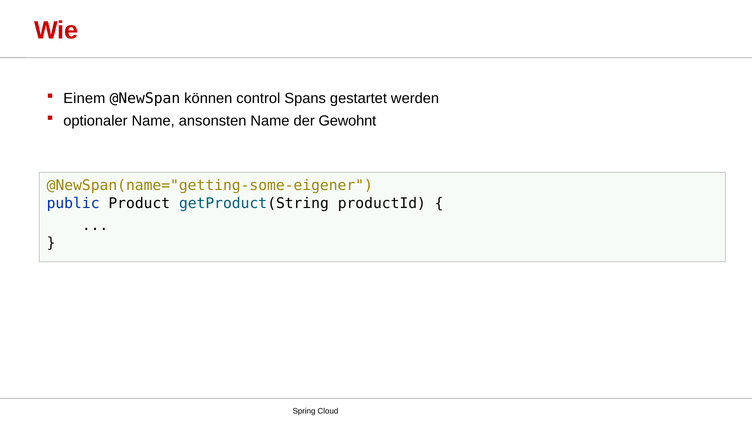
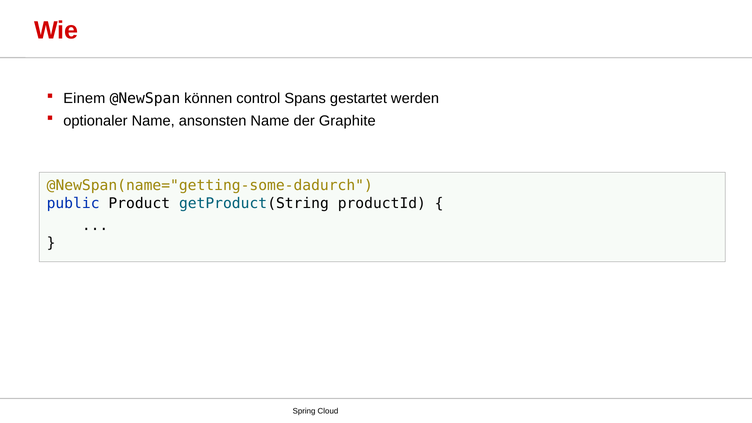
Gewohnt: Gewohnt -> Graphite (347, 121)
@NewSpan(name="getting-some-eigener: @NewSpan(name="getting-some-eigener -> @NewSpan(name="getting-some-dadurch (210, 186)
